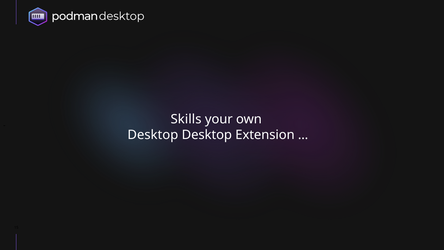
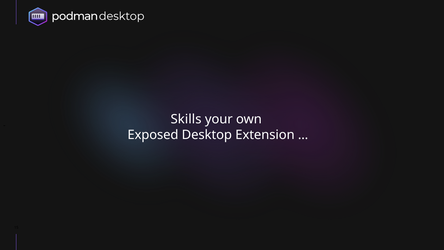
Desktop: Desktop -> Exposed (153, 135)
